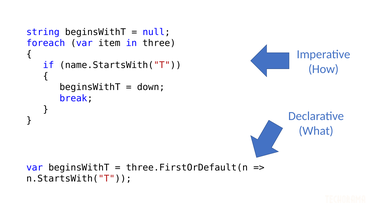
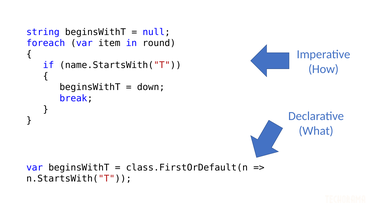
three: three -> round (159, 43)
three.FirstOrDefault(n: three.FirstOrDefault(n -> class.FirstOrDefault(n (187, 168)
